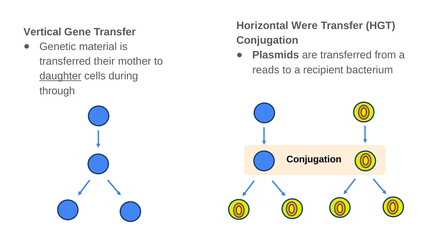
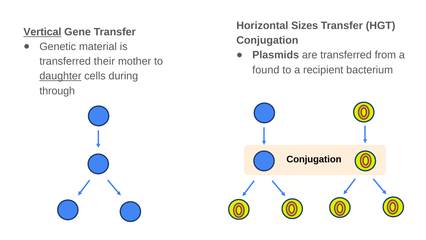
Were: Were -> Sizes (305, 26)
Vertical underline: none -> present (42, 32)
reads: reads -> found (266, 70)
